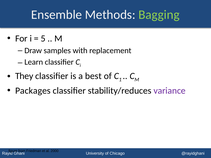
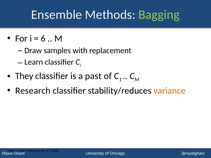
5: 5 -> 6 (43, 39)
best: best -> past (93, 76)
Packages: Packages -> Research (33, 91)
variance colour: purple -> orange (170, 91)
